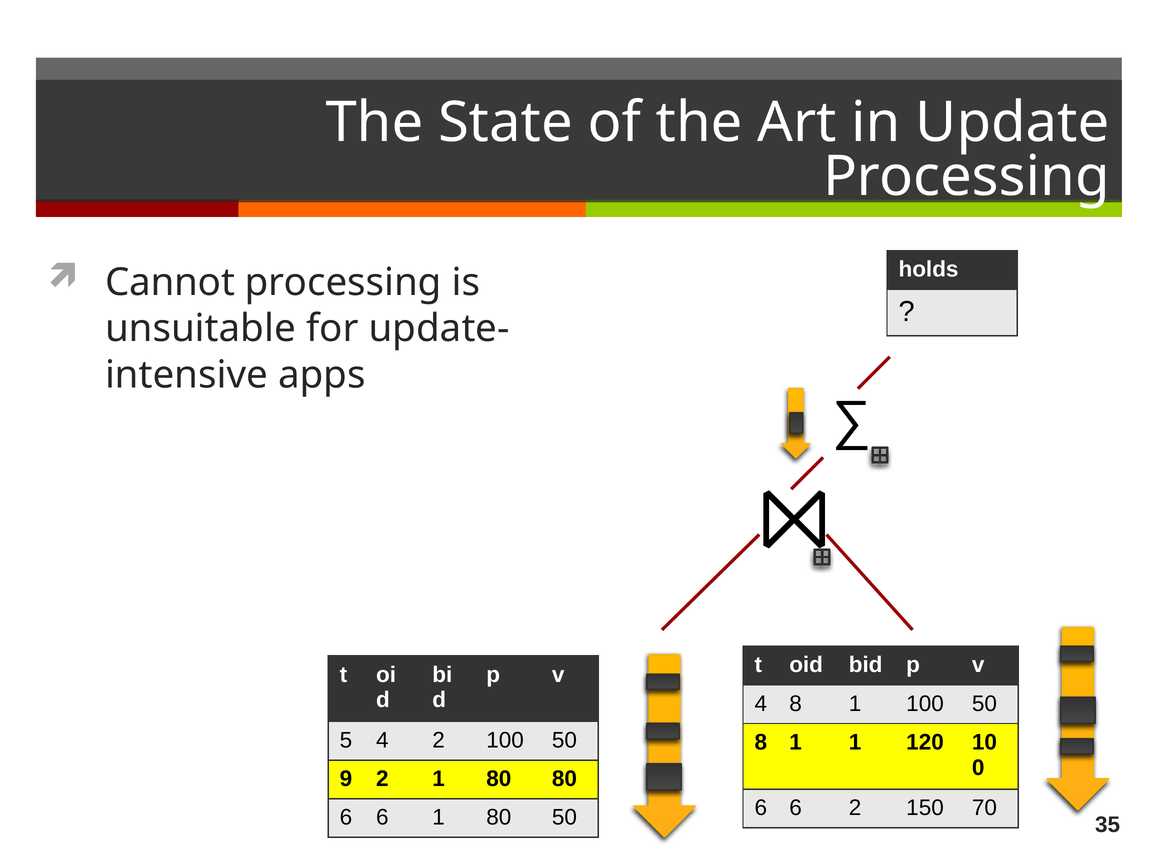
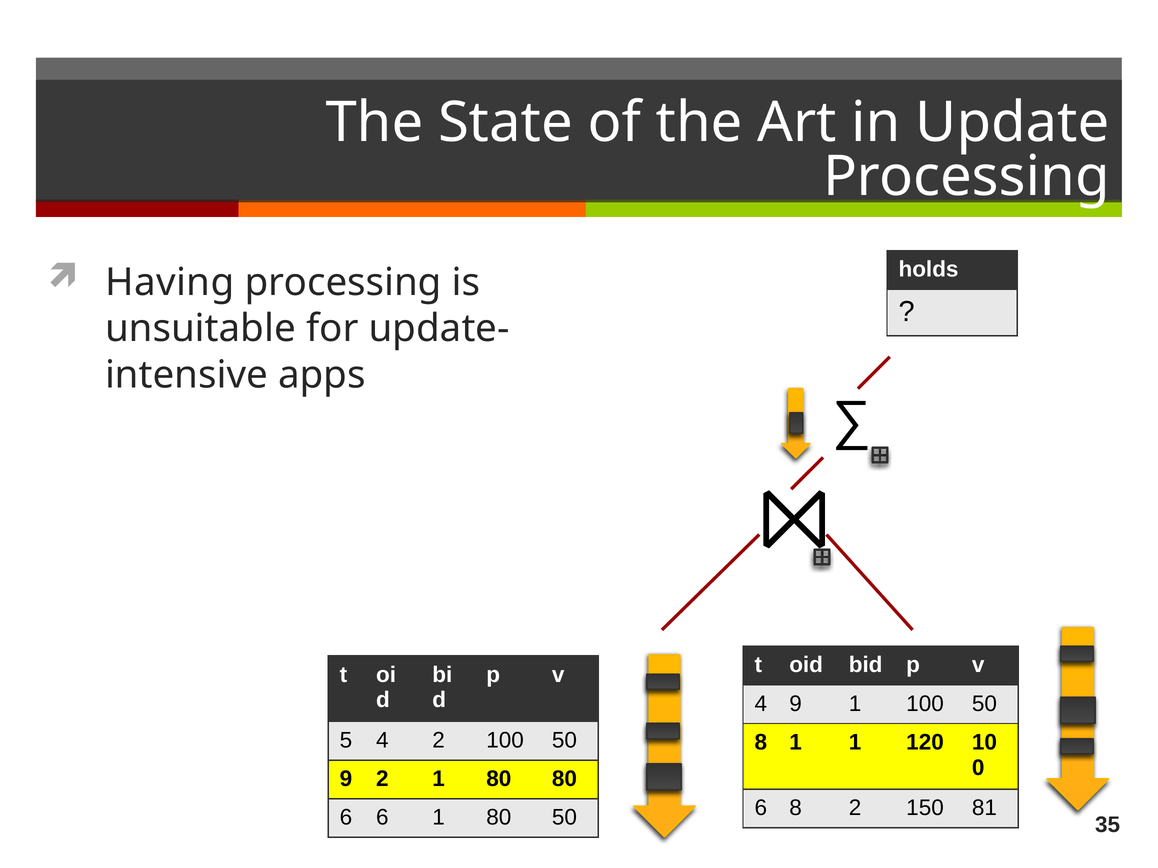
Cannot: Cannot -> Having (170, 283)
4 8: 8 -> 9 (796, 704)
6: 6 -> 8 (796, 808)
70: 70 -> 81 (984, 808)
